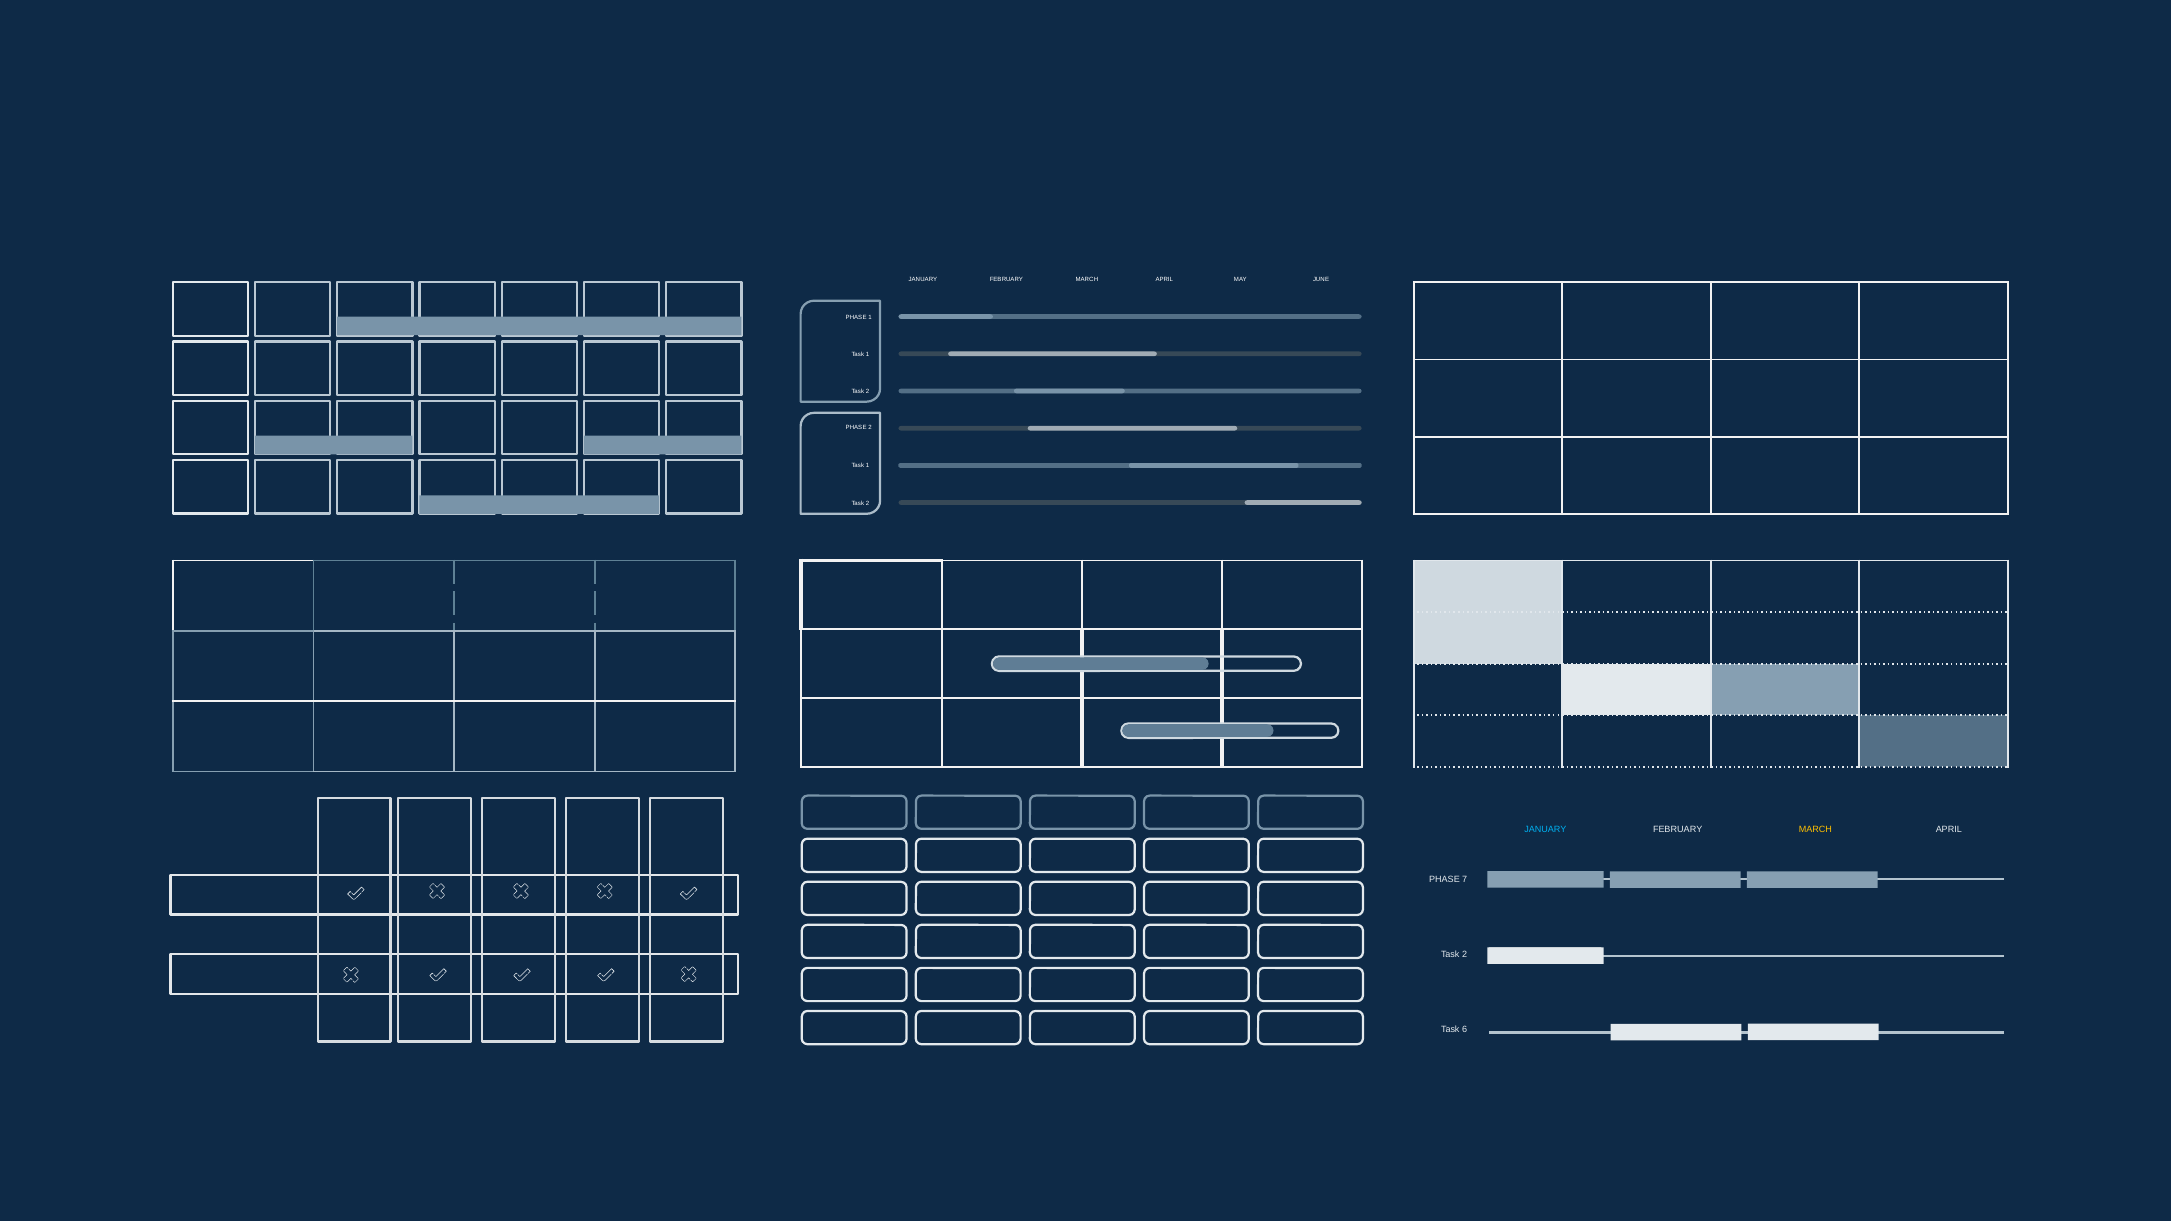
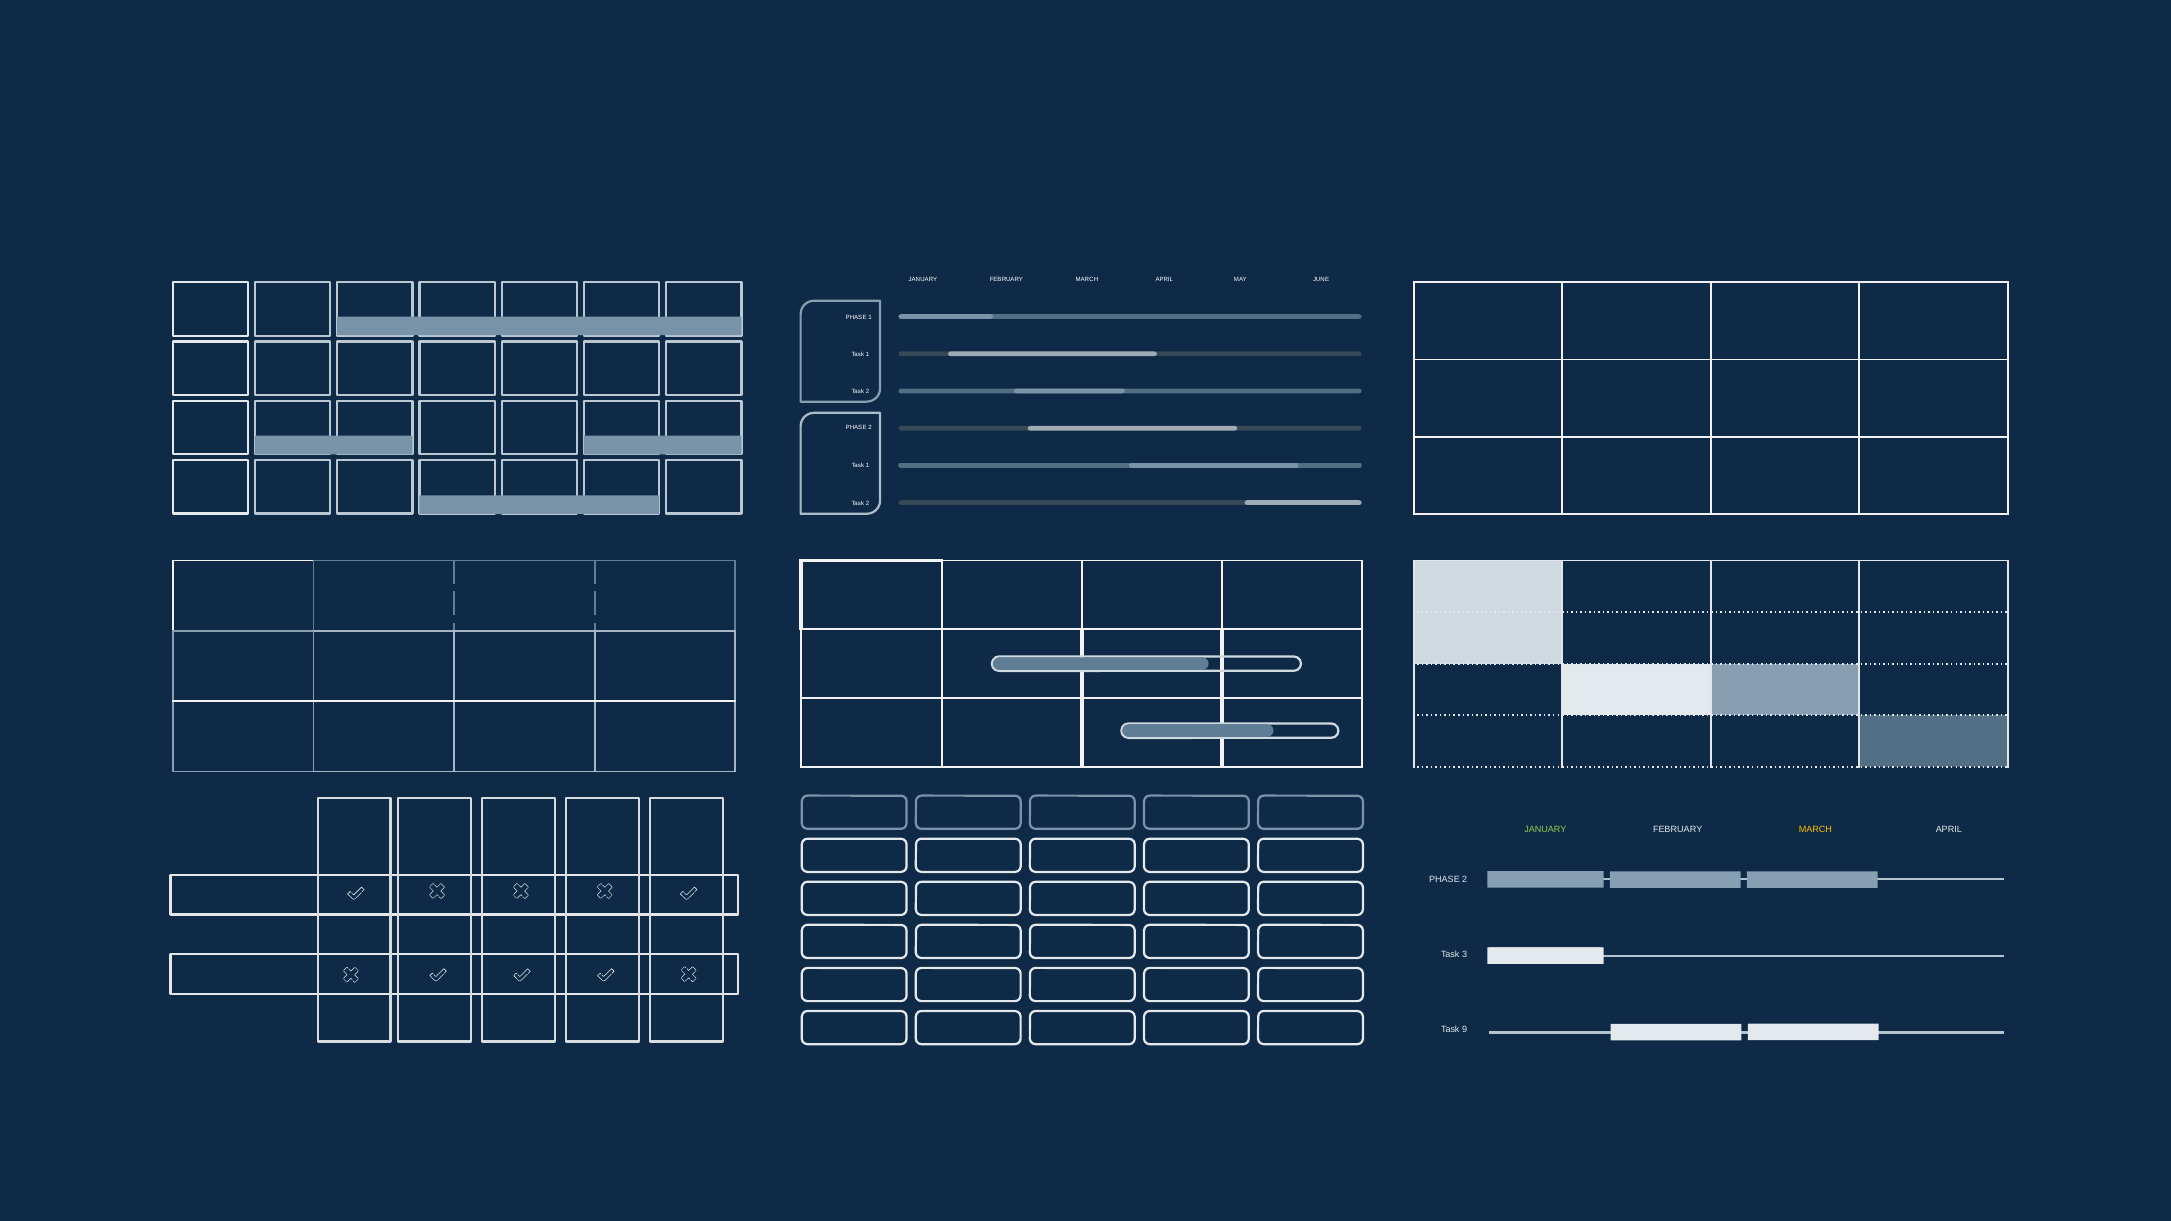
JANUARY colour: light blue -> light green (1545, 830)
7: 7 -> 2 (1465, 880)
2: 2 -> 3 (1465, 955)
6: 6 -> 9 (1465, 1030)
